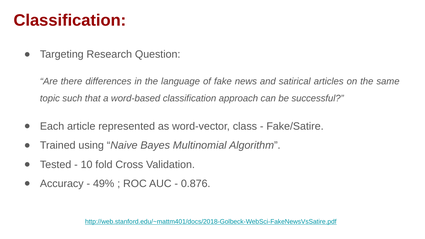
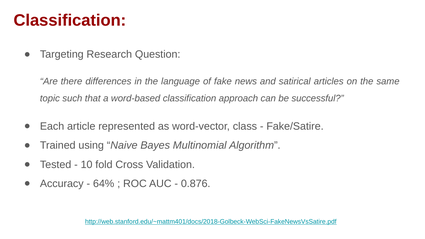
49%: 49% -> 64% (104, 184)
